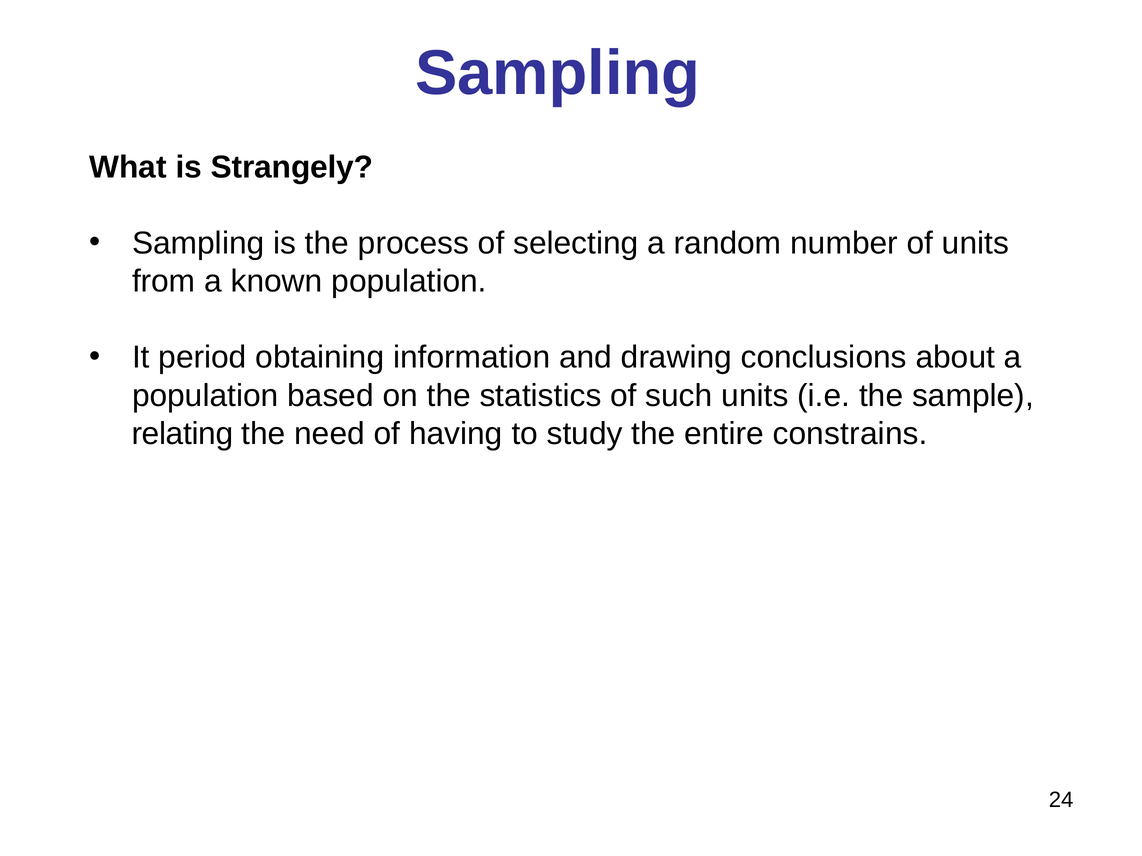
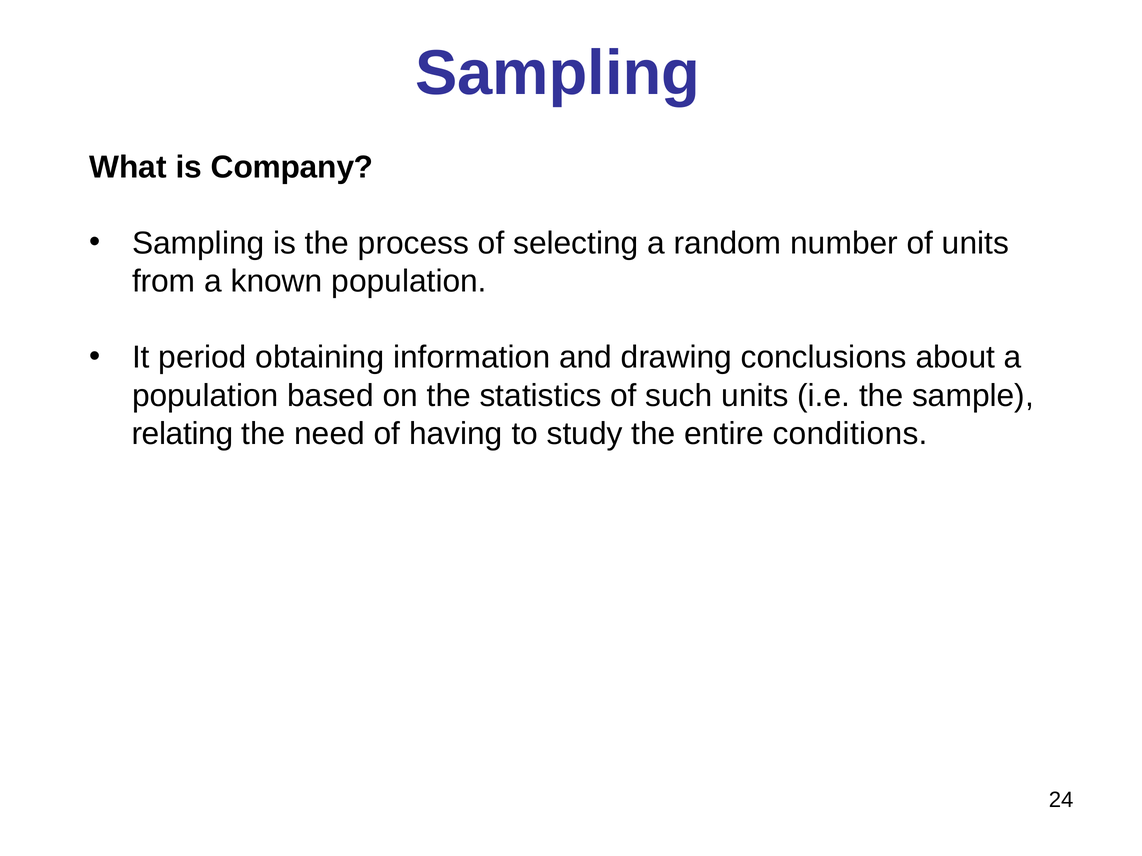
Strangely: Strangely -> Company (292, 167)
constrains: constrains -> conditions (850, 434)
